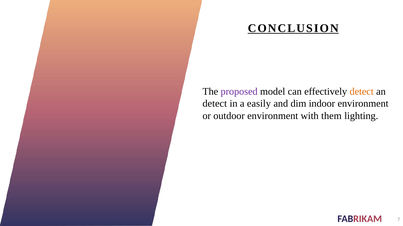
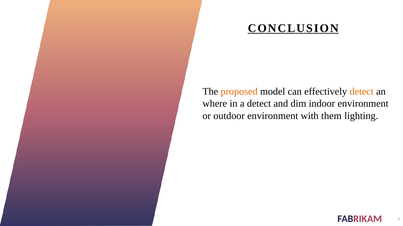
proposed colour: purple -> orange (239, 92)
detect: detect -> where (215, 104)
a easily: easily -> detect (259, 104)
